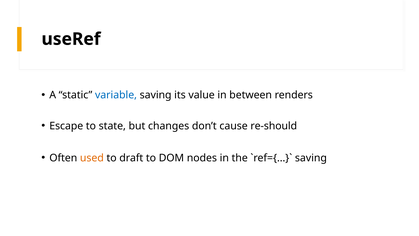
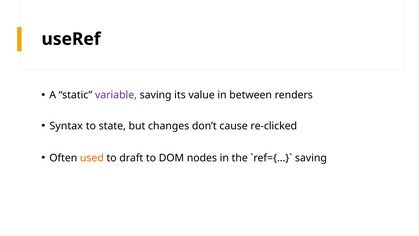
variable colour: blue -> purple (116, 95)
Escape: Escape -> Syntax (66, 126)
re-should: re-should -> re-clicked (274, 126)
